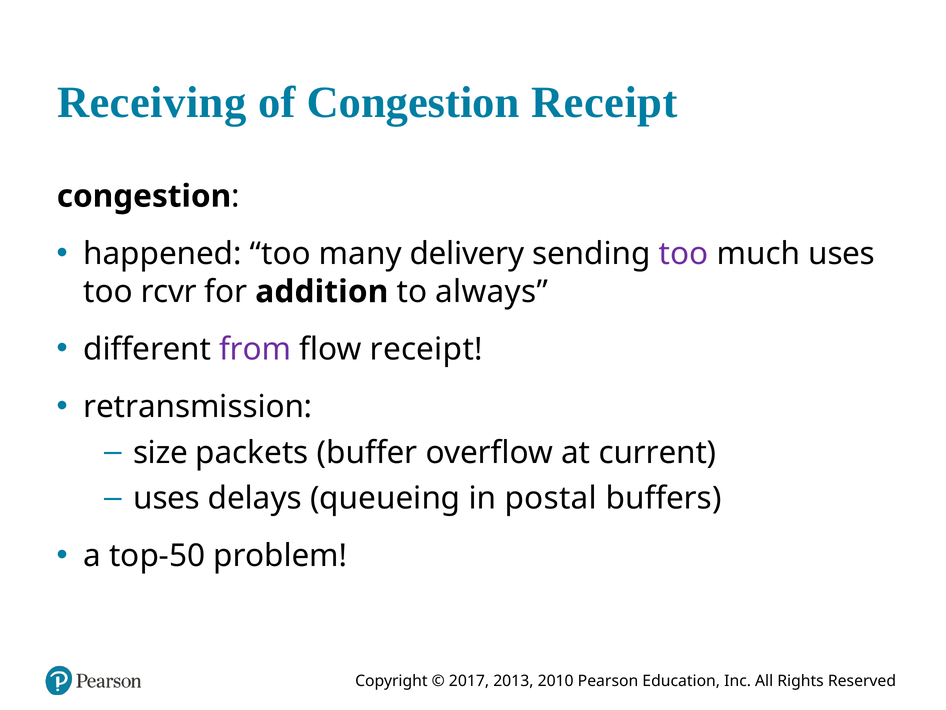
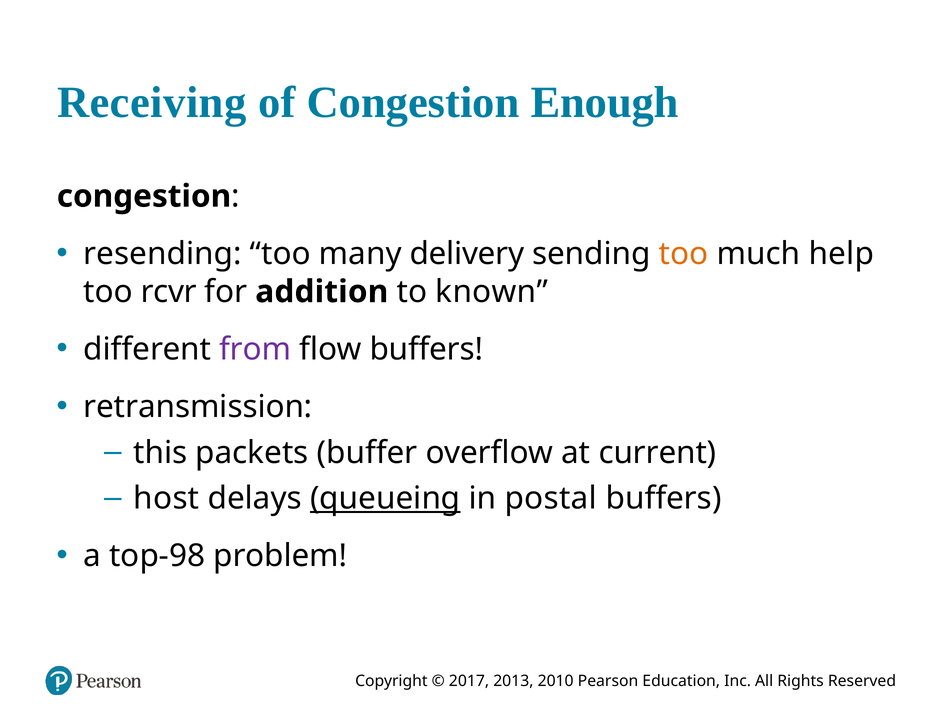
Congestion Receipt: Receipt -> Enough (605, 103)
happened: happened -> resending (162, 254)
too colour: purple -> orange (684, 254)
much uses: uses -> help (841, 254)
always: always -> known (492, 292)
flow receipt: receipt -> buffers (426, 349)
size: size -> this (160, 452)
uses: uses -> host (166, 498)
queueing underline: none -> present (385, 498)
top-50: top-50 -> top-98 (157, 556)
